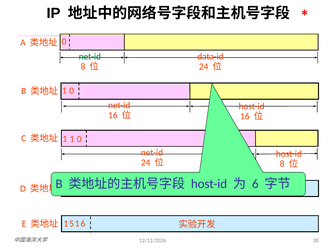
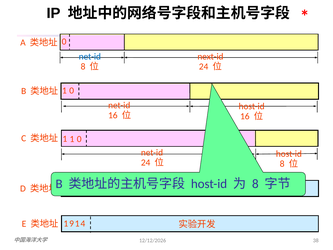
net-id colour: green -> blue (90, 56)
data-id: data-id -> next-id (210, 56)
6: 6 -> 8 (255, 184)
5: 5 -> 9 (72, 223)
1 6: 6 -> 4 (83, 223)
